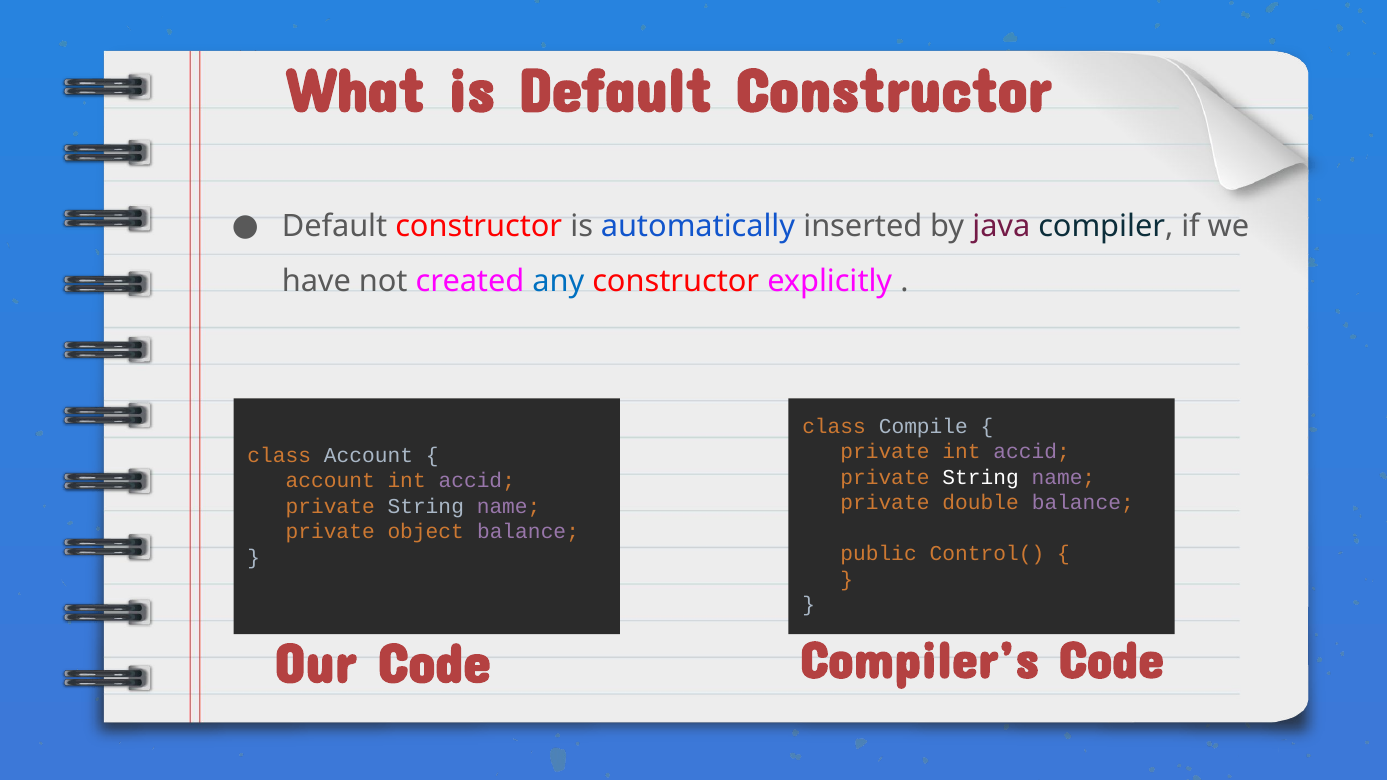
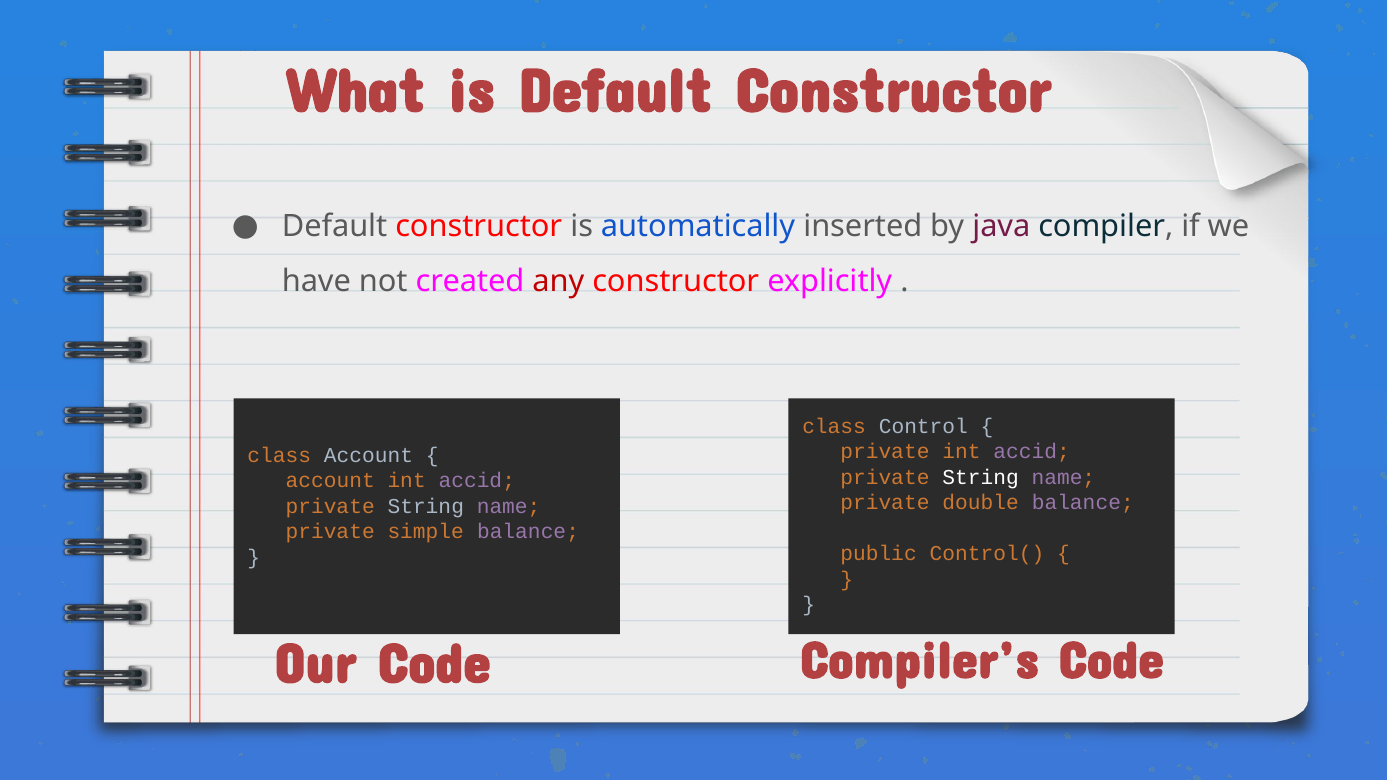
any colour: blue -> red (558, 282)
Compile: Compile -> Control (923, 427)
object: object -> simple (426, 532)
